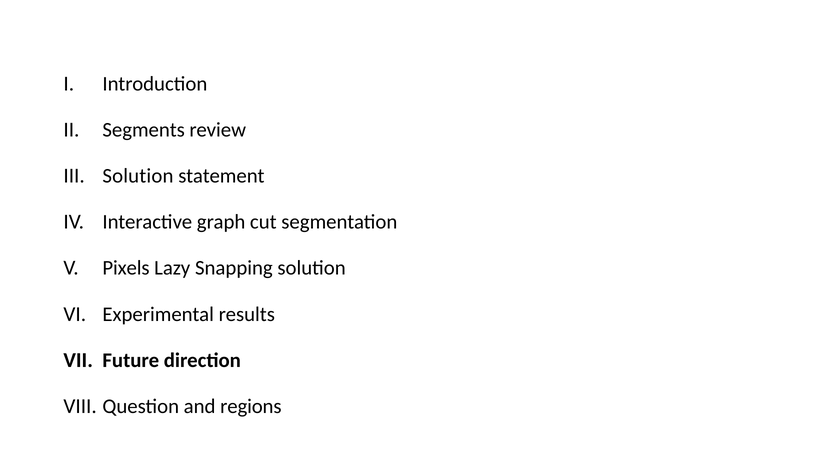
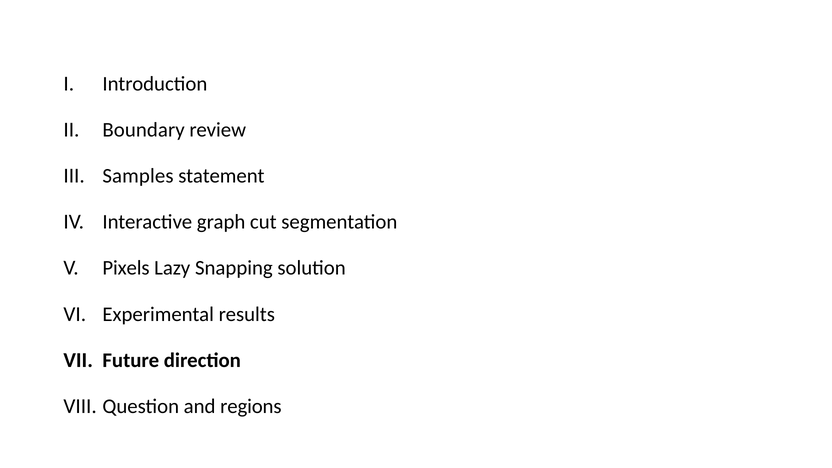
Segments: Segments -> Boundary (144, 130)
Solution: Solution -> Samples (138, 176)
